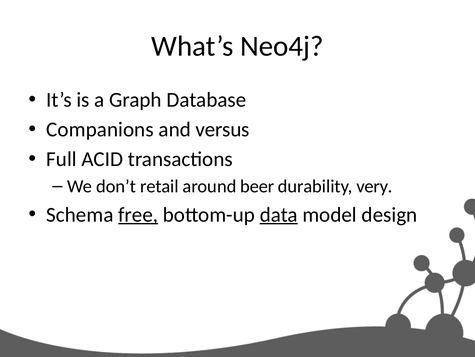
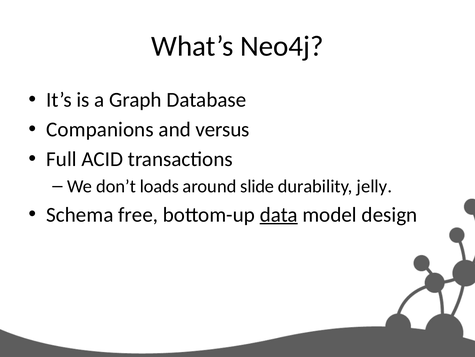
retail: retail -> loads (159, 186)
beer: beer -> slide (257, 186)
very: very -> jelly (374, 186)
free underline: present -> none (138, 214)
